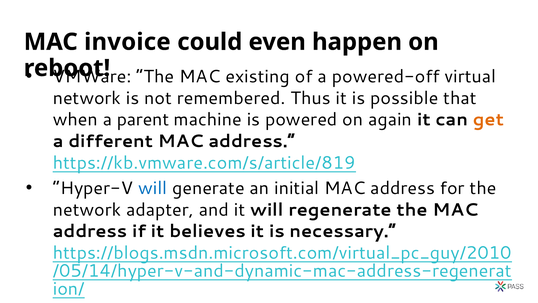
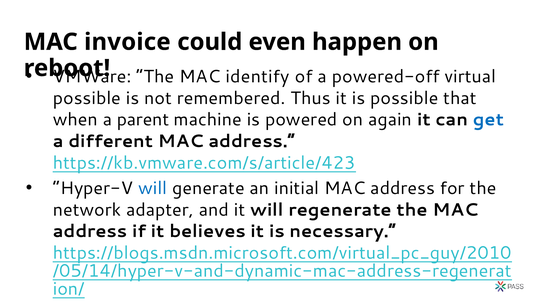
existing: existing -> identify (258, 77)
network: network -> possible (87, 98)
get colour: orange -> blue (488, 120)
https://kb.vmware.com/s/article/819: https://kb.vmware.com/s/article/819 -> https://kb.vmware.com/s/article/423 (204, 163)
